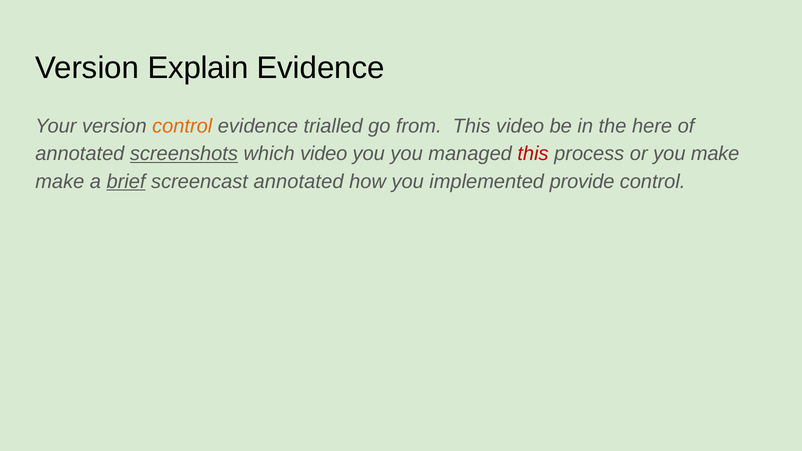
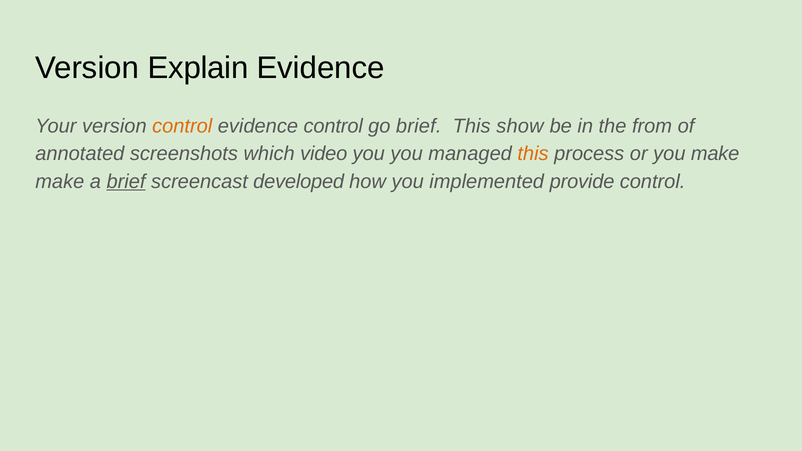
evidence trialled: trialled -> control (333, 126)
go from: from -> brief (419, 126)
This video: video -> show (520, 126)
here: here -> from (652, 126)
screenshots underline: present -> none (184, 154)
this colour: red -> orange (533, 154)
screencast annotated: annotated -> developed (299, 181)
